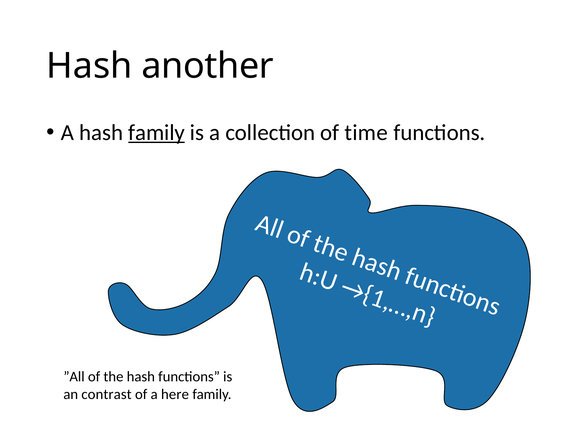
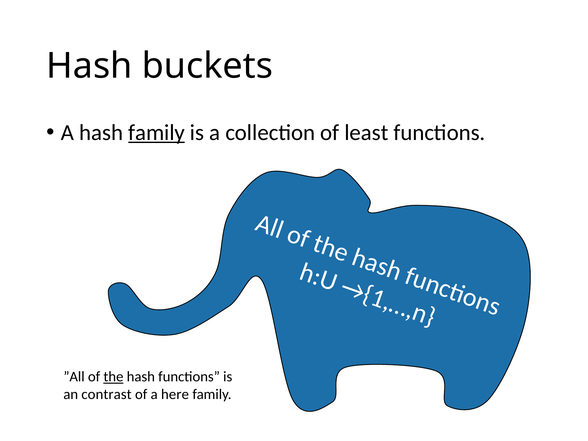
another: another -> buckets (207, 66)
time: time -> least (366, 133)
the underline: none -> present (113, 377)
